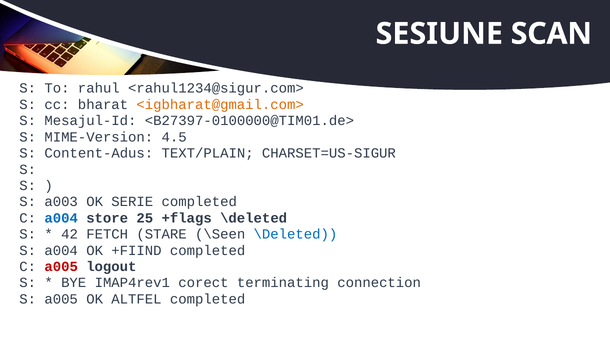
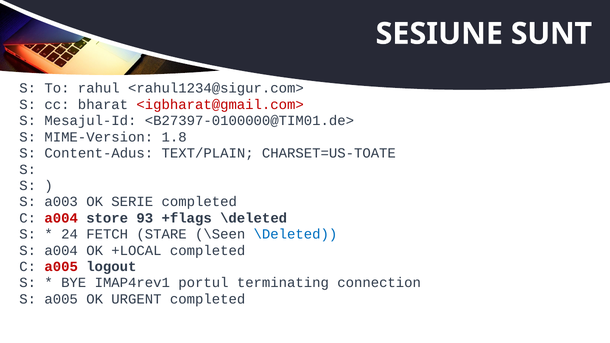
SCAN: SCAN -> SUNT (551, 34)
<igbharat@gmail.com> colour: orange -> red (220, 105)
4.5: 4.5 -> 1.8 (174, 137)
CHARSET=US-SIGUR: CHARSET=US-SIGUR -> CHARSET=US-TOATE (329, 153)
a004 colour: blue -> red (61, 218)
25: 25 -> 93 (145, 218)
42: 42 -> 24 (70, 234)
+FIIND: +FIIND -> +LOCAL (136, 251)
corect: corect -> portul (203, 283)
ALTFEL: ALTFEL -> URGENT (136, 299)
